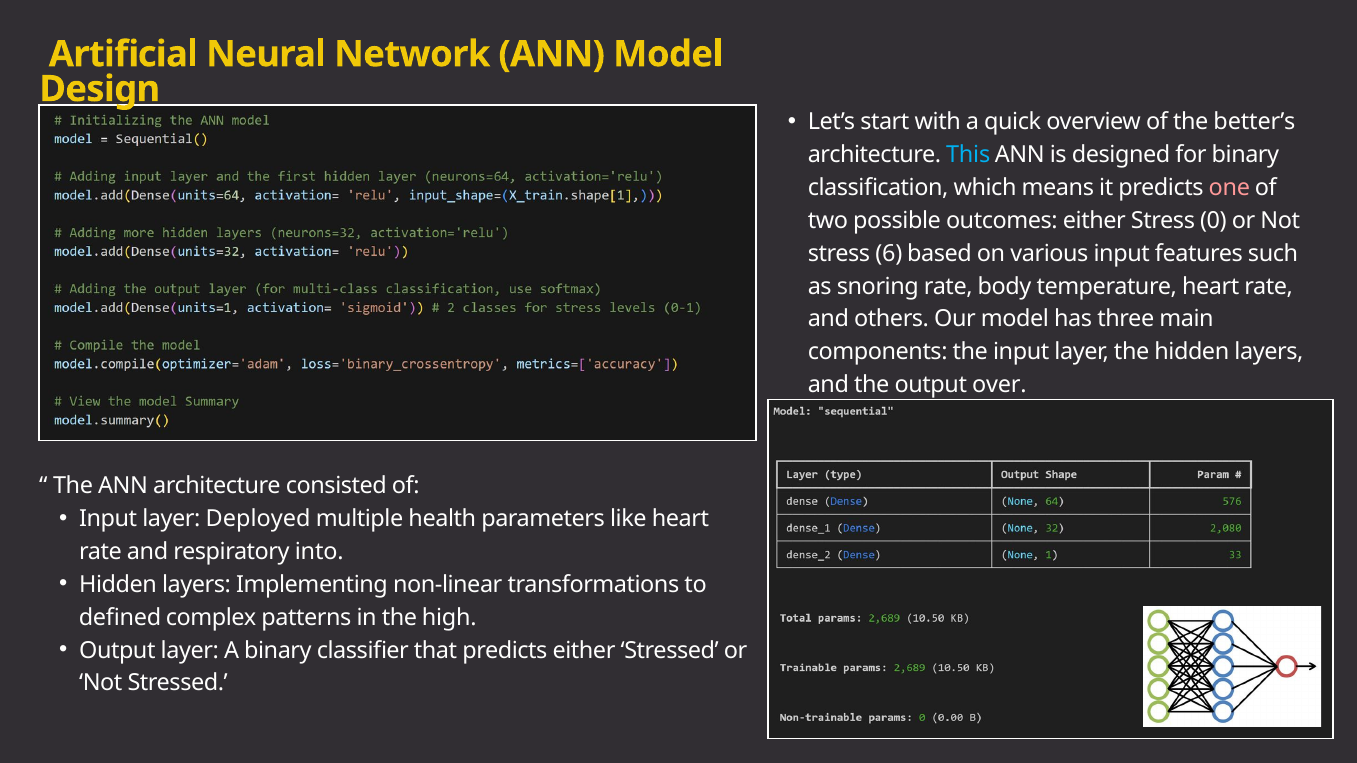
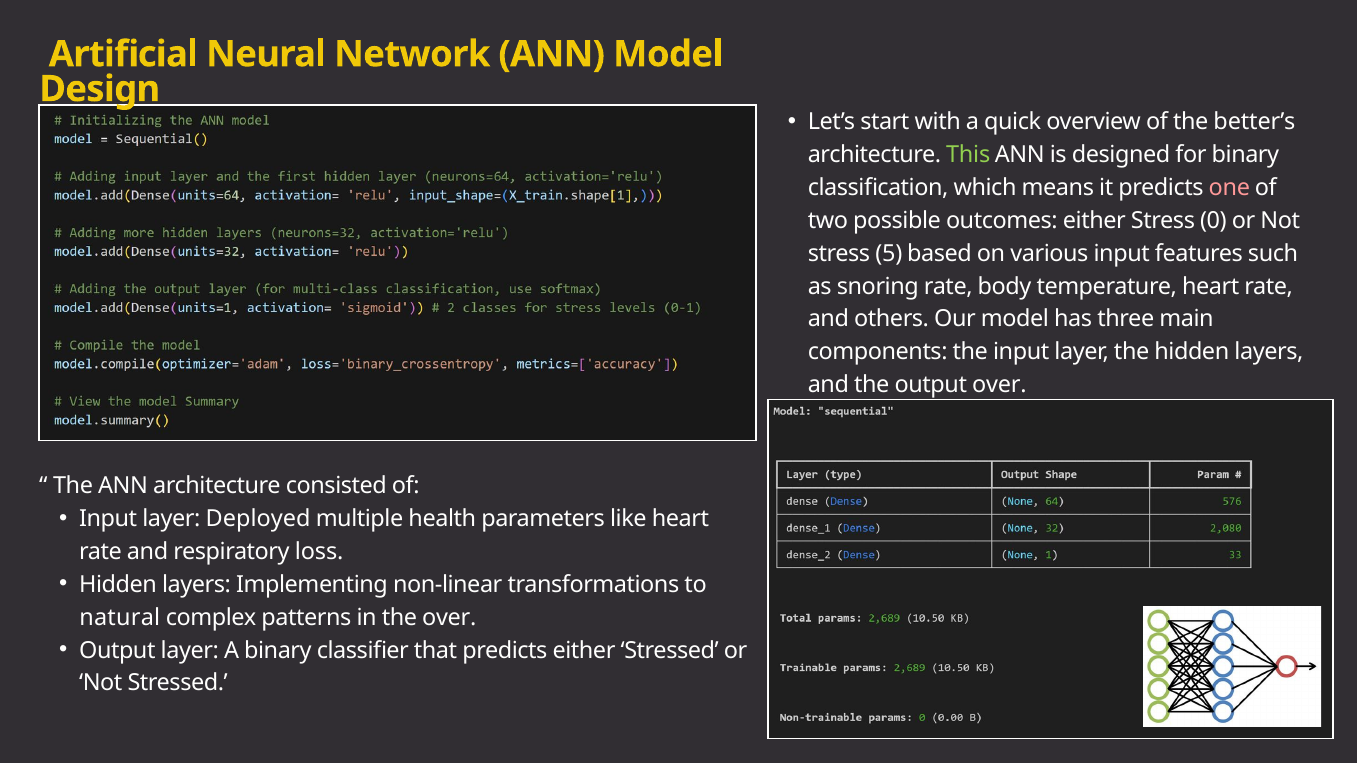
This colour: light blue -> light green (968, 155)
6: 6 -> 5 (889, 253)
into: into -> loss (319, 552)
defined: defined -> natural (120, 618)
the high: high -> over (449, 618)
